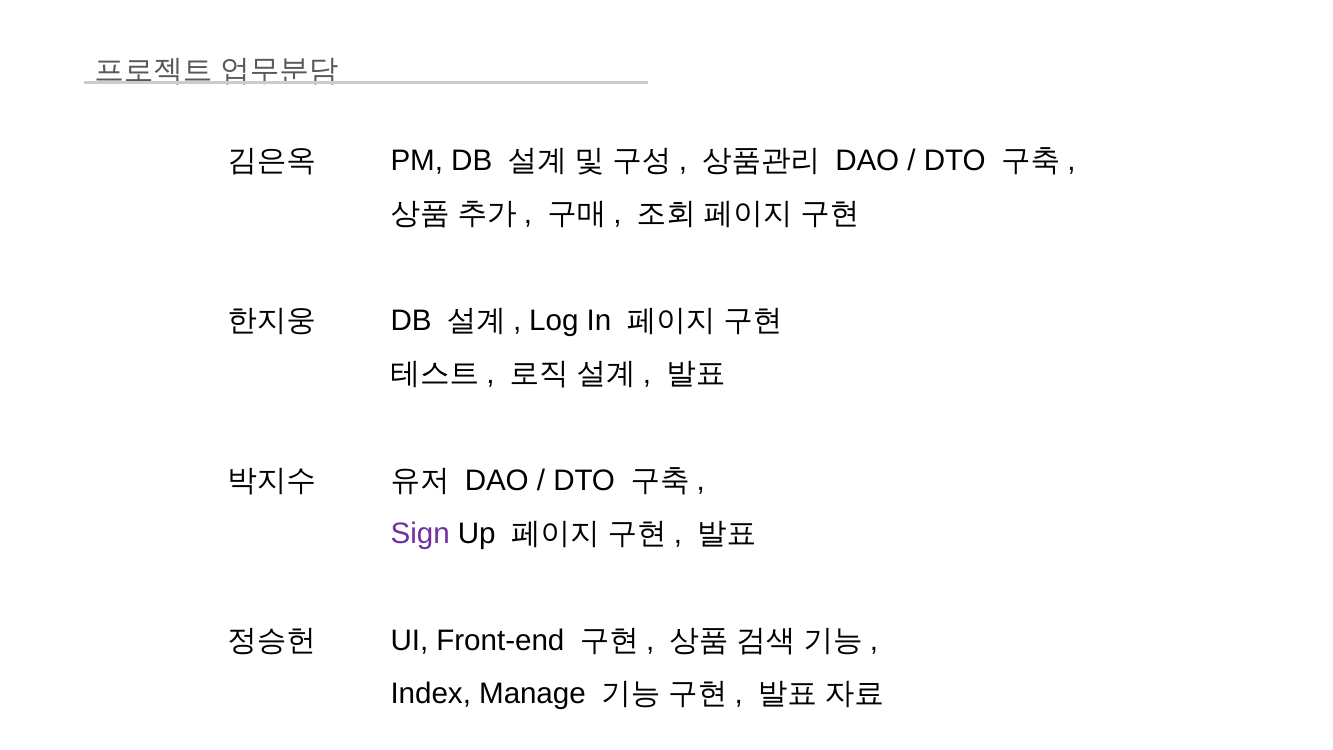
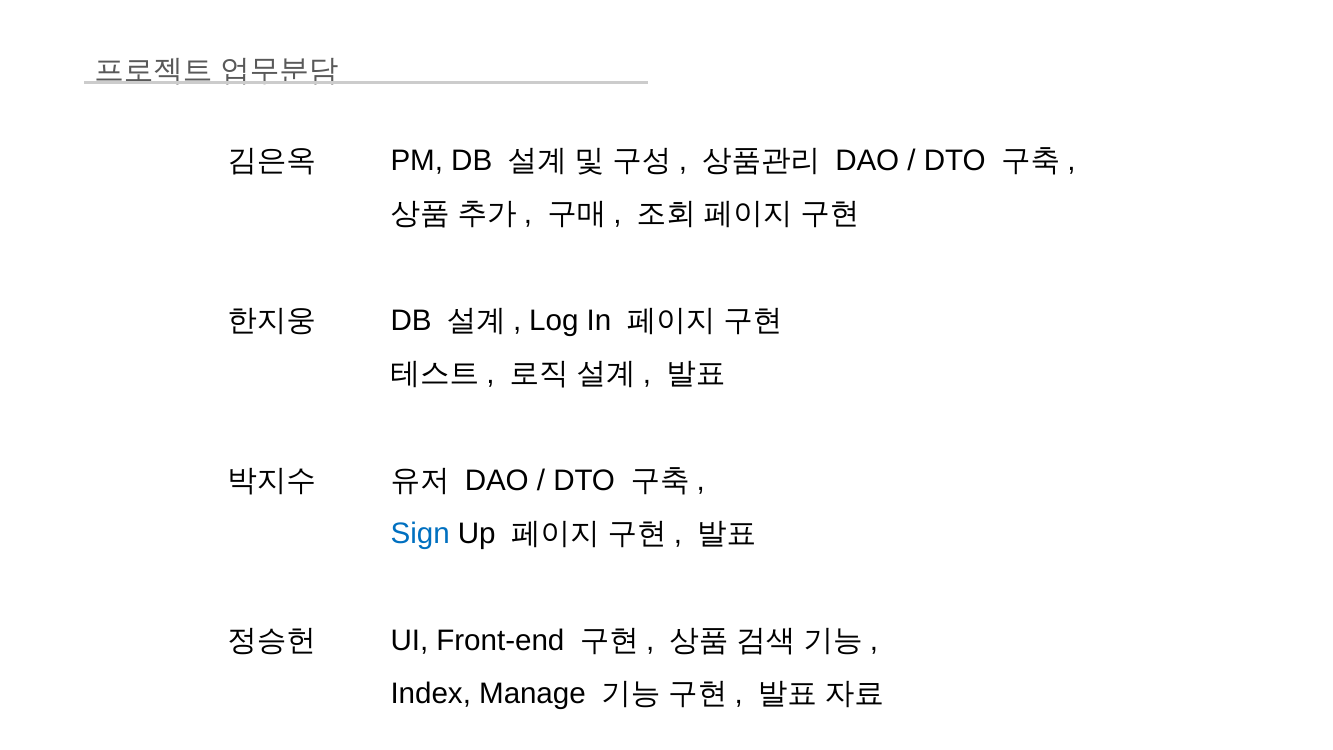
Sign colour: purple -> blue (420, 534)
